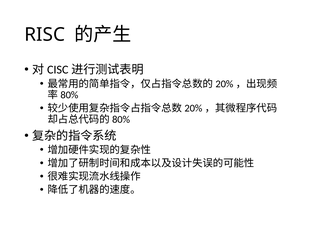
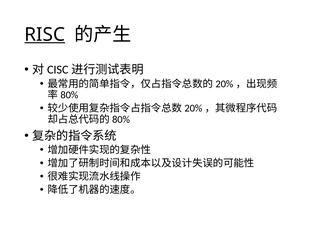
RISC underline: none -> present (45, 35)
